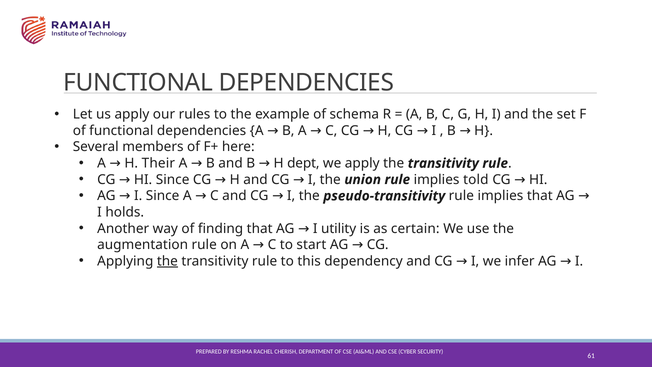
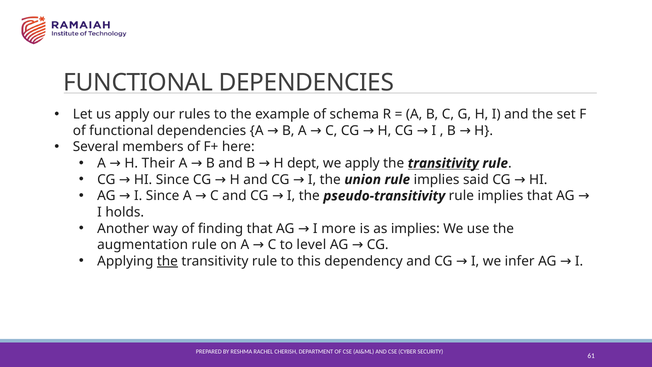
transitivity underline: none -> present (443, 163)
told: told -> said (476, 180)
utility: utility -> more (339, 228)
as certain: certain -> implies (415, 228)
start: start -> level (311, 245)
